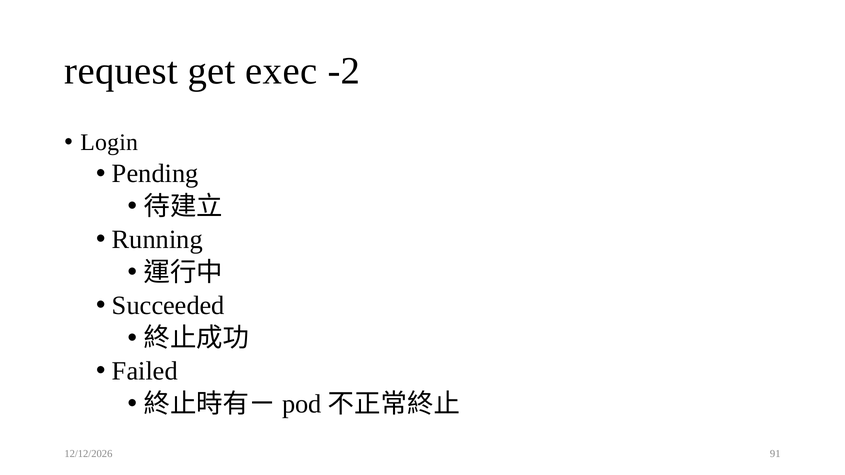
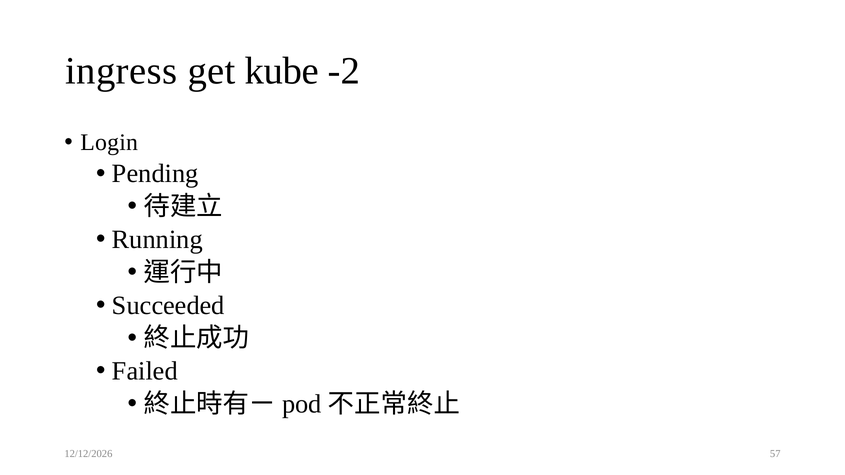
request: request -> ingress (121, 71)
exec: exec -> kube (282, 71)
91: 91 -> 57 (775, 454)
